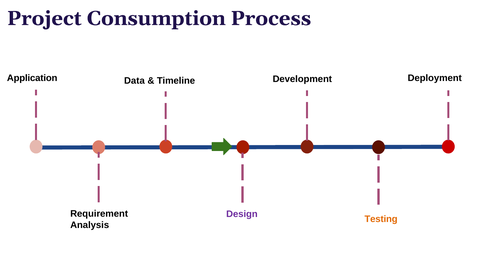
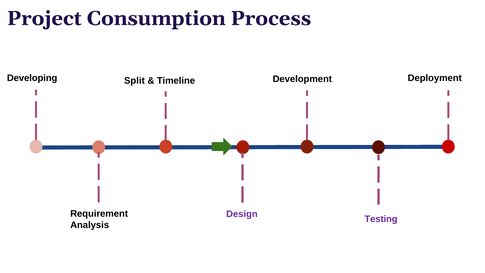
Application: Application -> Developing (32, 78)
Data: Data -> Split (134, 81)
Testing colour: orange -> purple (381, 219)
